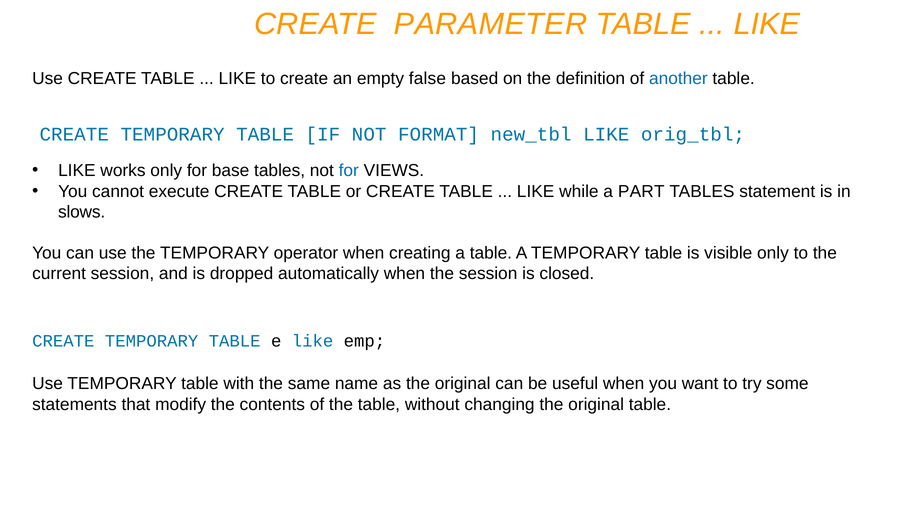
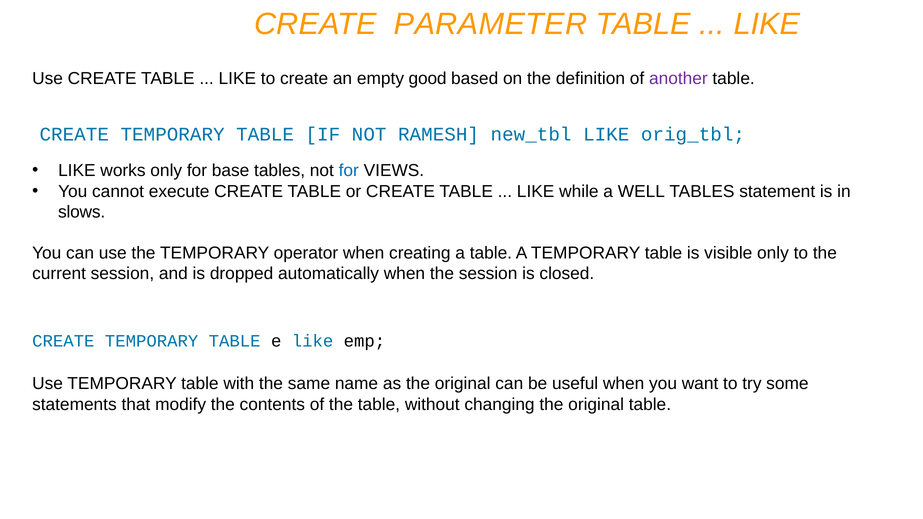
false: false -> good (428, 78)
another colour: blue -> purple (678, 78)
FORMAT: FORMAT -> RAMESH (439, 135)
PART: PART -> WELL (641, 191)
